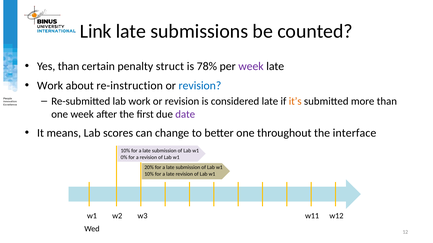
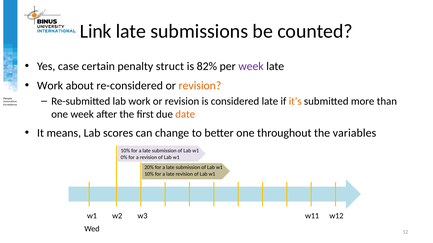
Yes than: than -> case (68, 66)
78%: 78% -> 82% (207, 66)
re-instruction: re-instruction -> re-considered (130, 86)
revision colour: blue -> orange (200, 86)
date colour: purple -> orange (185, 114)
interface: interface -> variables (354, 133)
